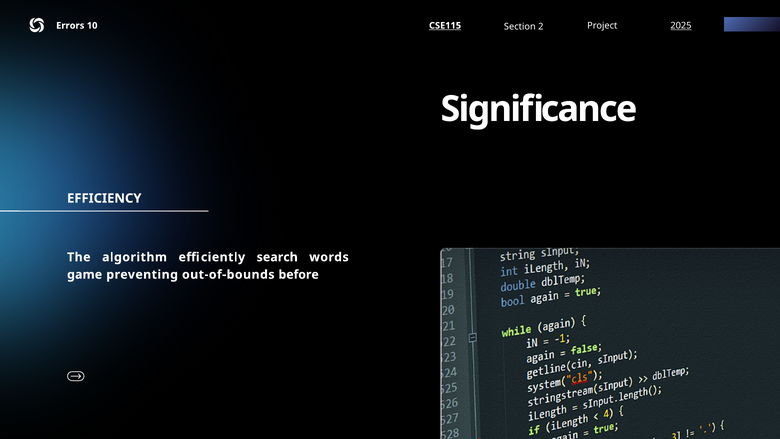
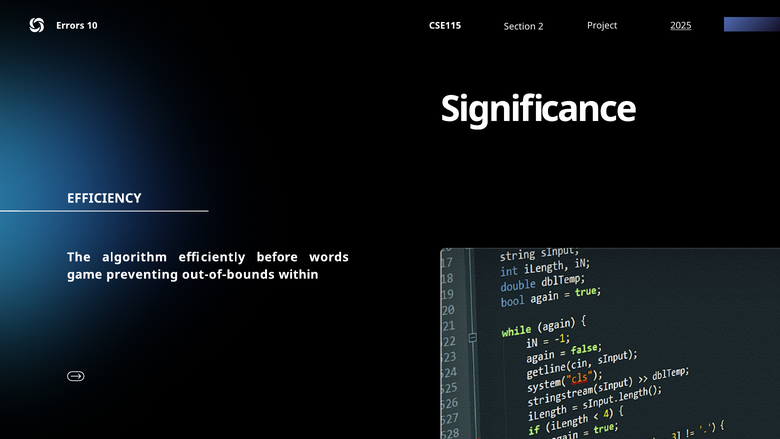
CSE115 underline: present -> none (445, 26)
search: search -> before (277, 257)
before: before -> within (299, 274)
